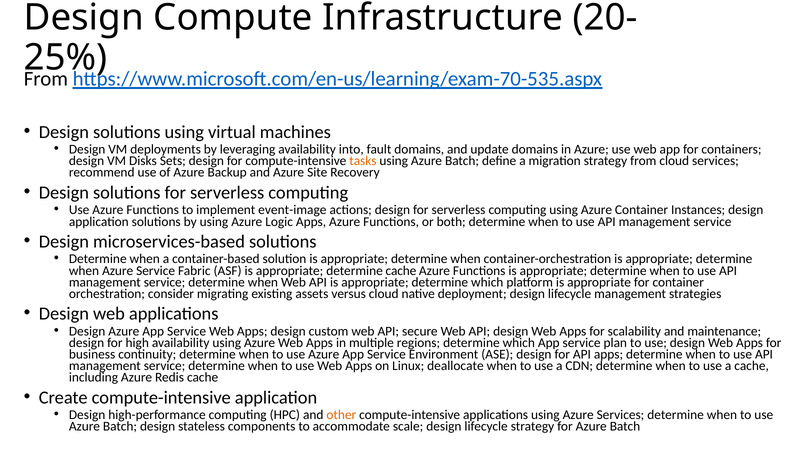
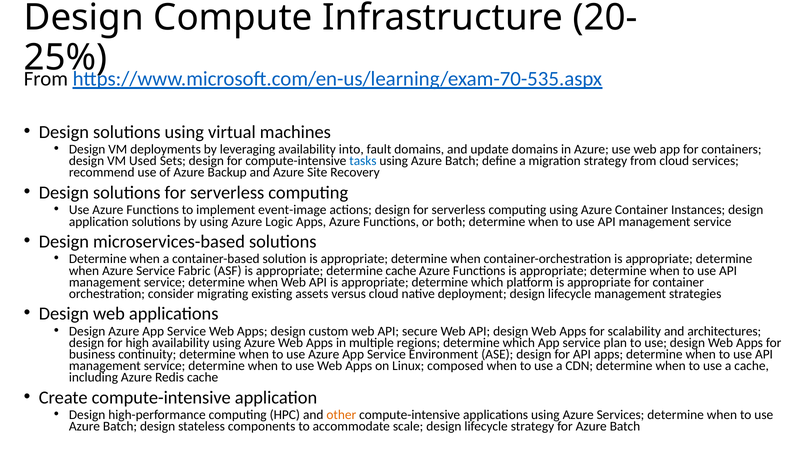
Disks: Disks -> Used (143, 161)
tasks colour: orange -> blue (363, 161)
maintenance: maintenance -> architectures (724, 331)
deallocate: deallocate -> composed (455, 366)
